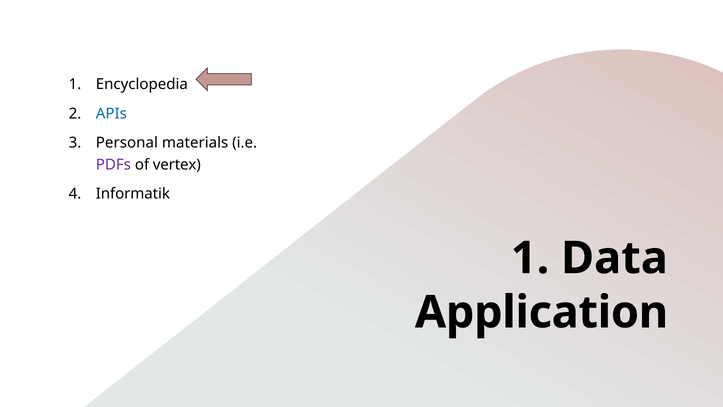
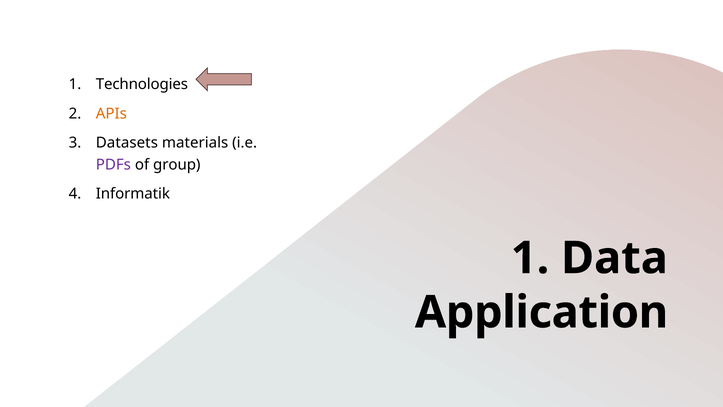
Encyclopedia: Encyclopedia -> Technologies (142, 84)
APIs colour: blue -> orange (111, 113)
Personal: Personal -> Datasets (127, 143)
vertex: vertex -> group (177, 164)
